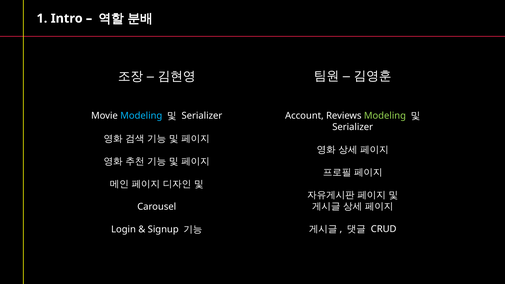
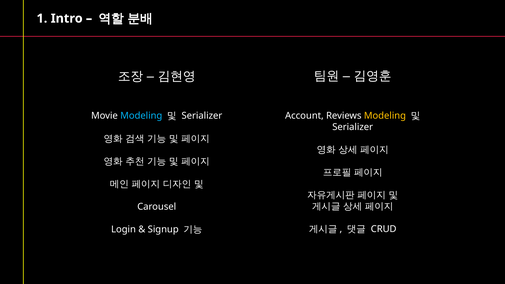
Modeling colour: light green -> yellow (385, 116)
